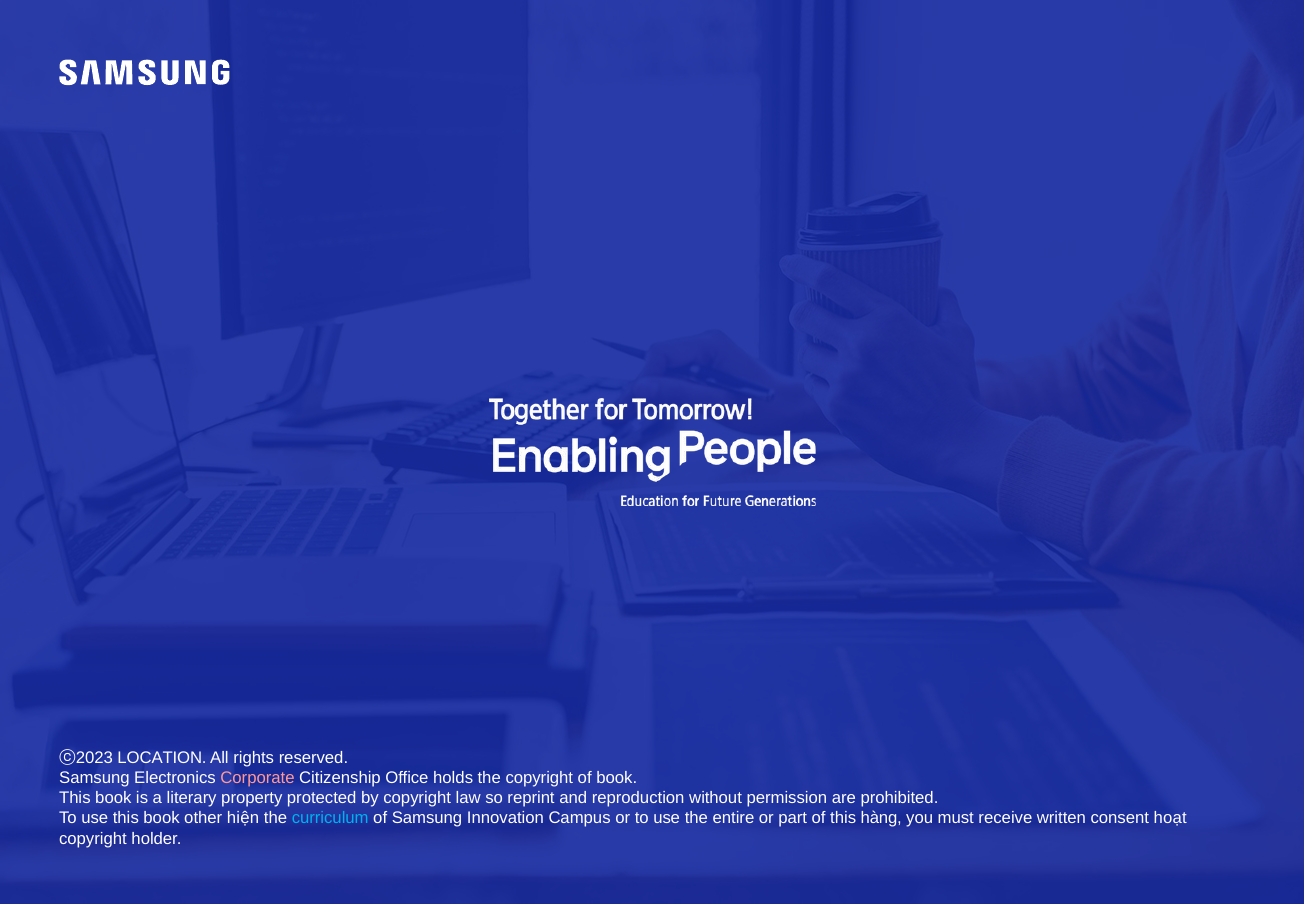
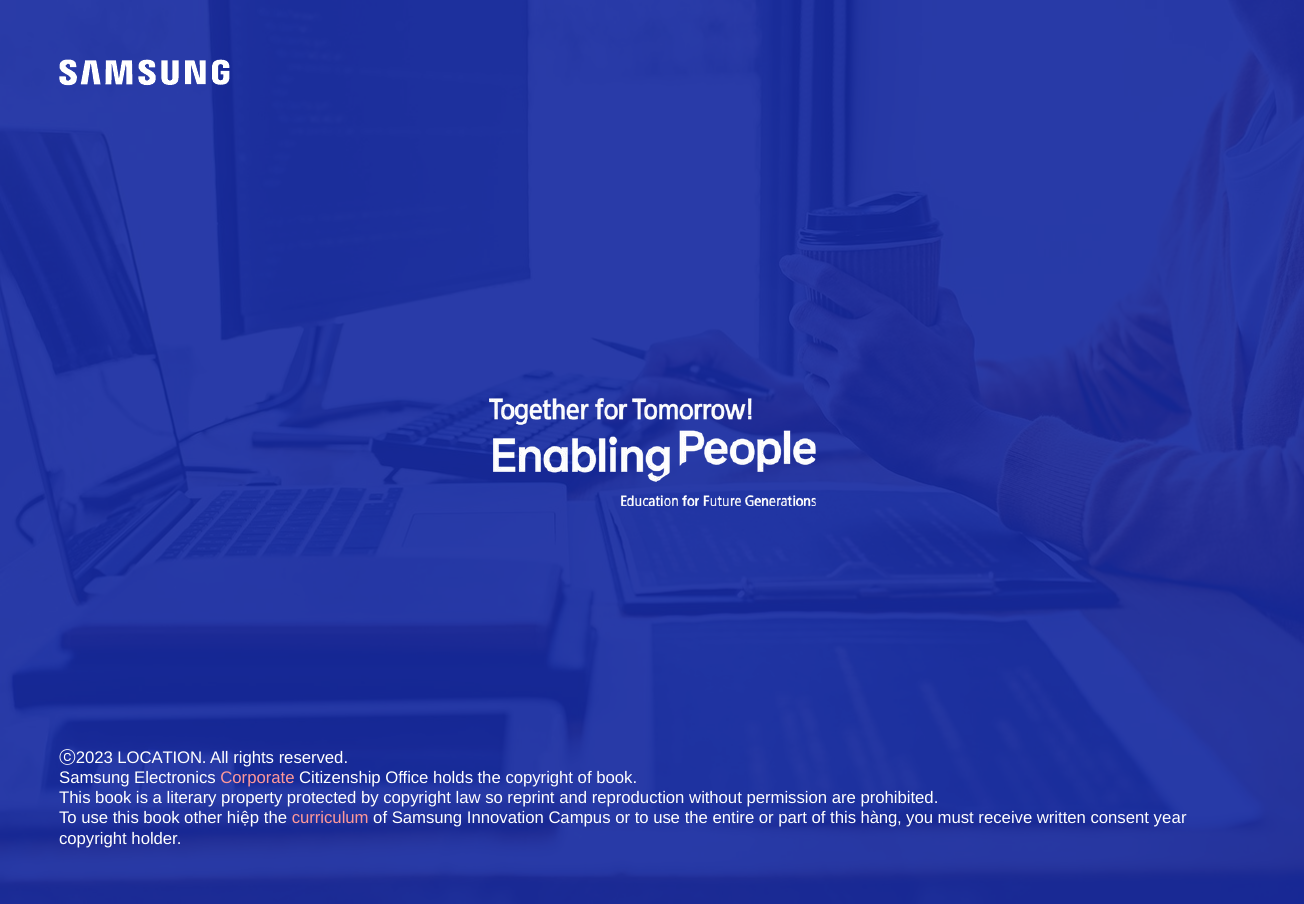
hiện: hiện -> hiệp (243, 818)
curriculum colour: light blue -> pink (330, 818)
hoạt: hoạt -> year (1170, 818)
